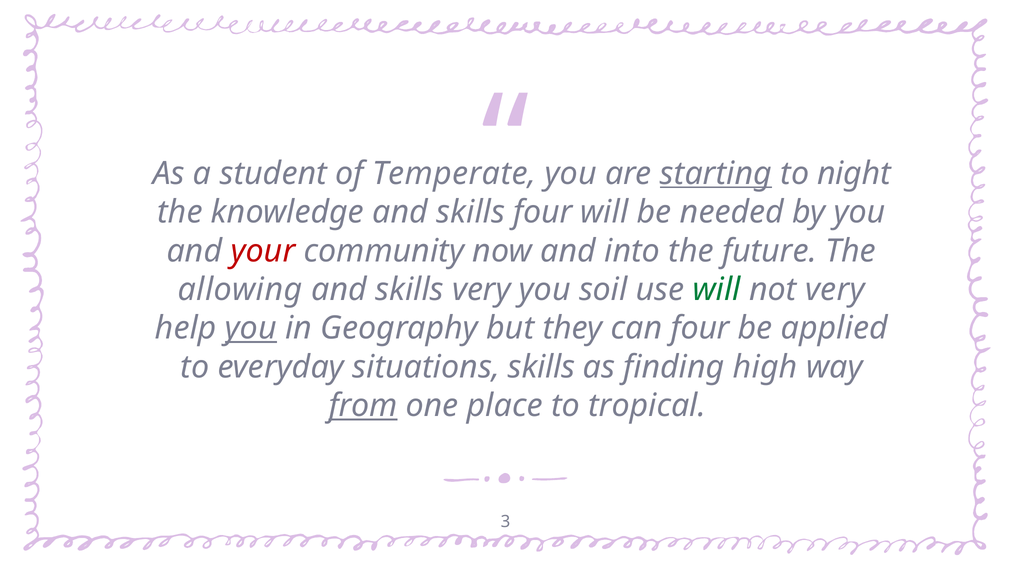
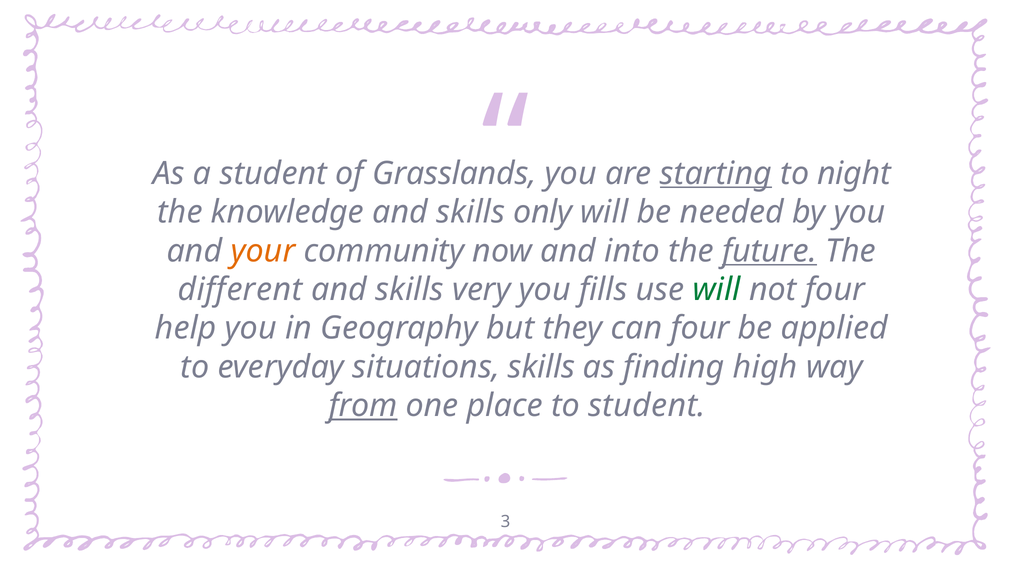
Temperate: Temperate -> Grasslands (454, 173)
skills four: four -> only (543, 212)
your colour: red -> orange (263, 251)
future underline: none -> present (770, 251)
allowing: allowing -> different (240, 289)
soil: soil -> fills (603, 289)
not very: very -> four (835, 289)
you underline: present -> none (251, 328)
to tropical: tropical -> student (647, 406)
